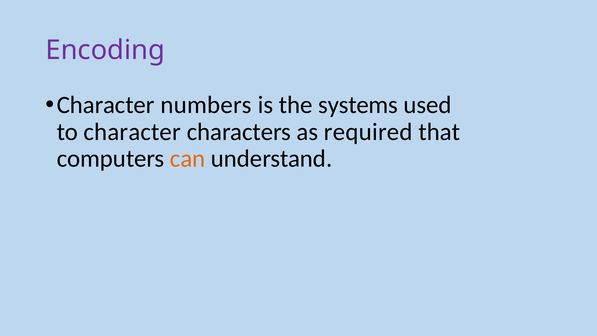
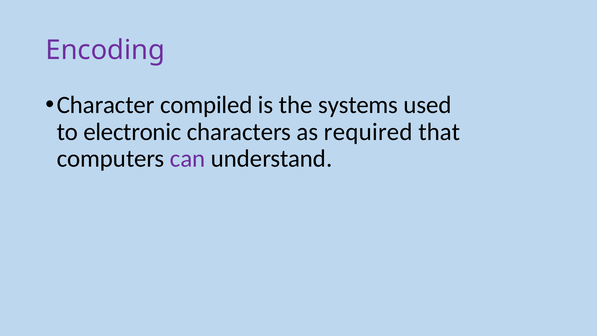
numbers: numbers -> compiled (206, 105)
to character: character -> electronic (132, 132)
can colour: orange -> purple (188, 159)
